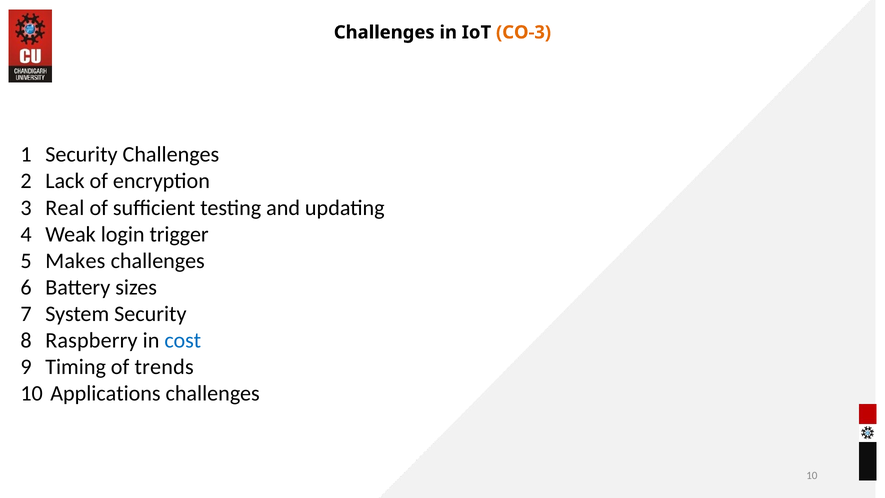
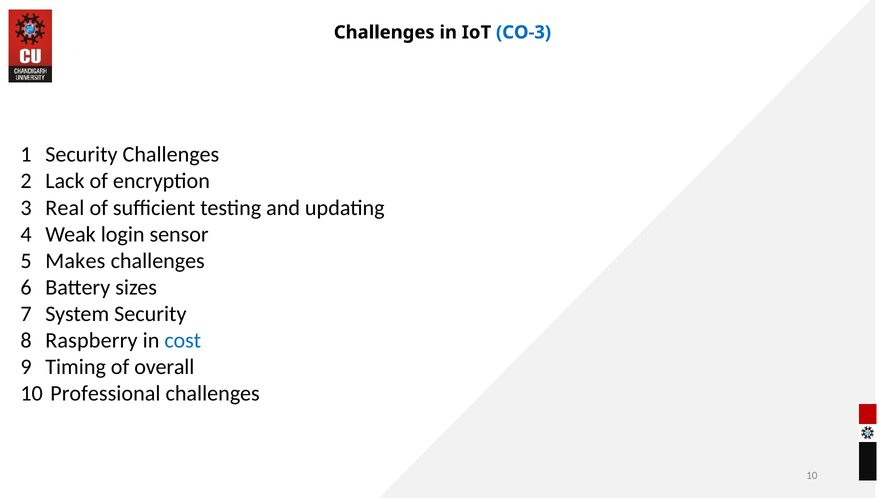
CO-3 colour: orange -> blue (524, 32)
trigger: trigger -> sensor (179, 234)
trends: trends -> overall (164, 367)
Applications: Applications -> Professional (105, 394)
